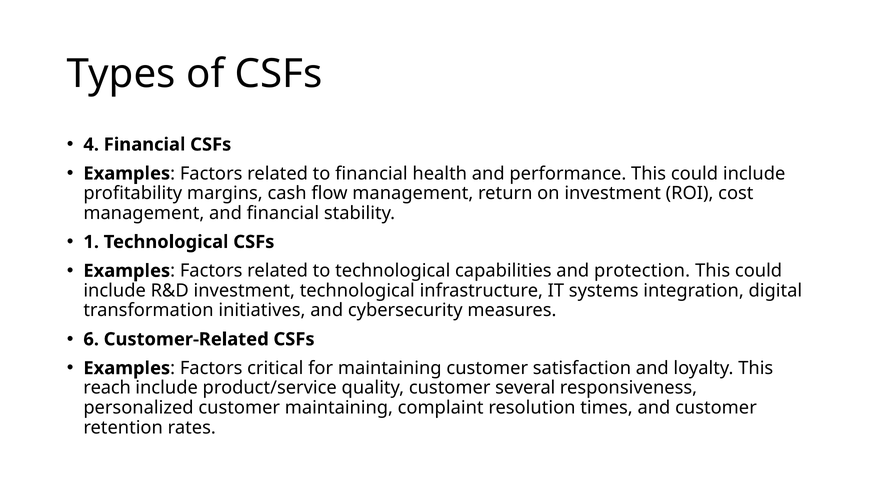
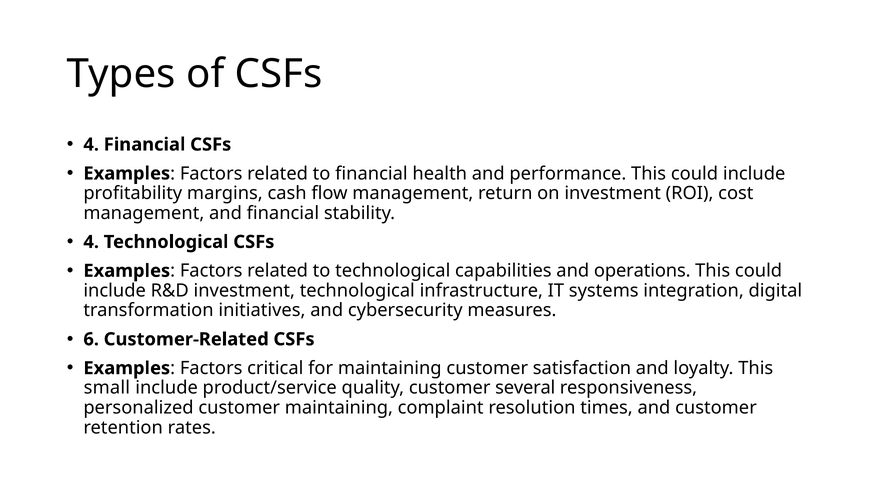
1: 1 -> 4 (91, 242)
protection: protection -> operations (642, 271)
reach: reach -> small (107, 388)
